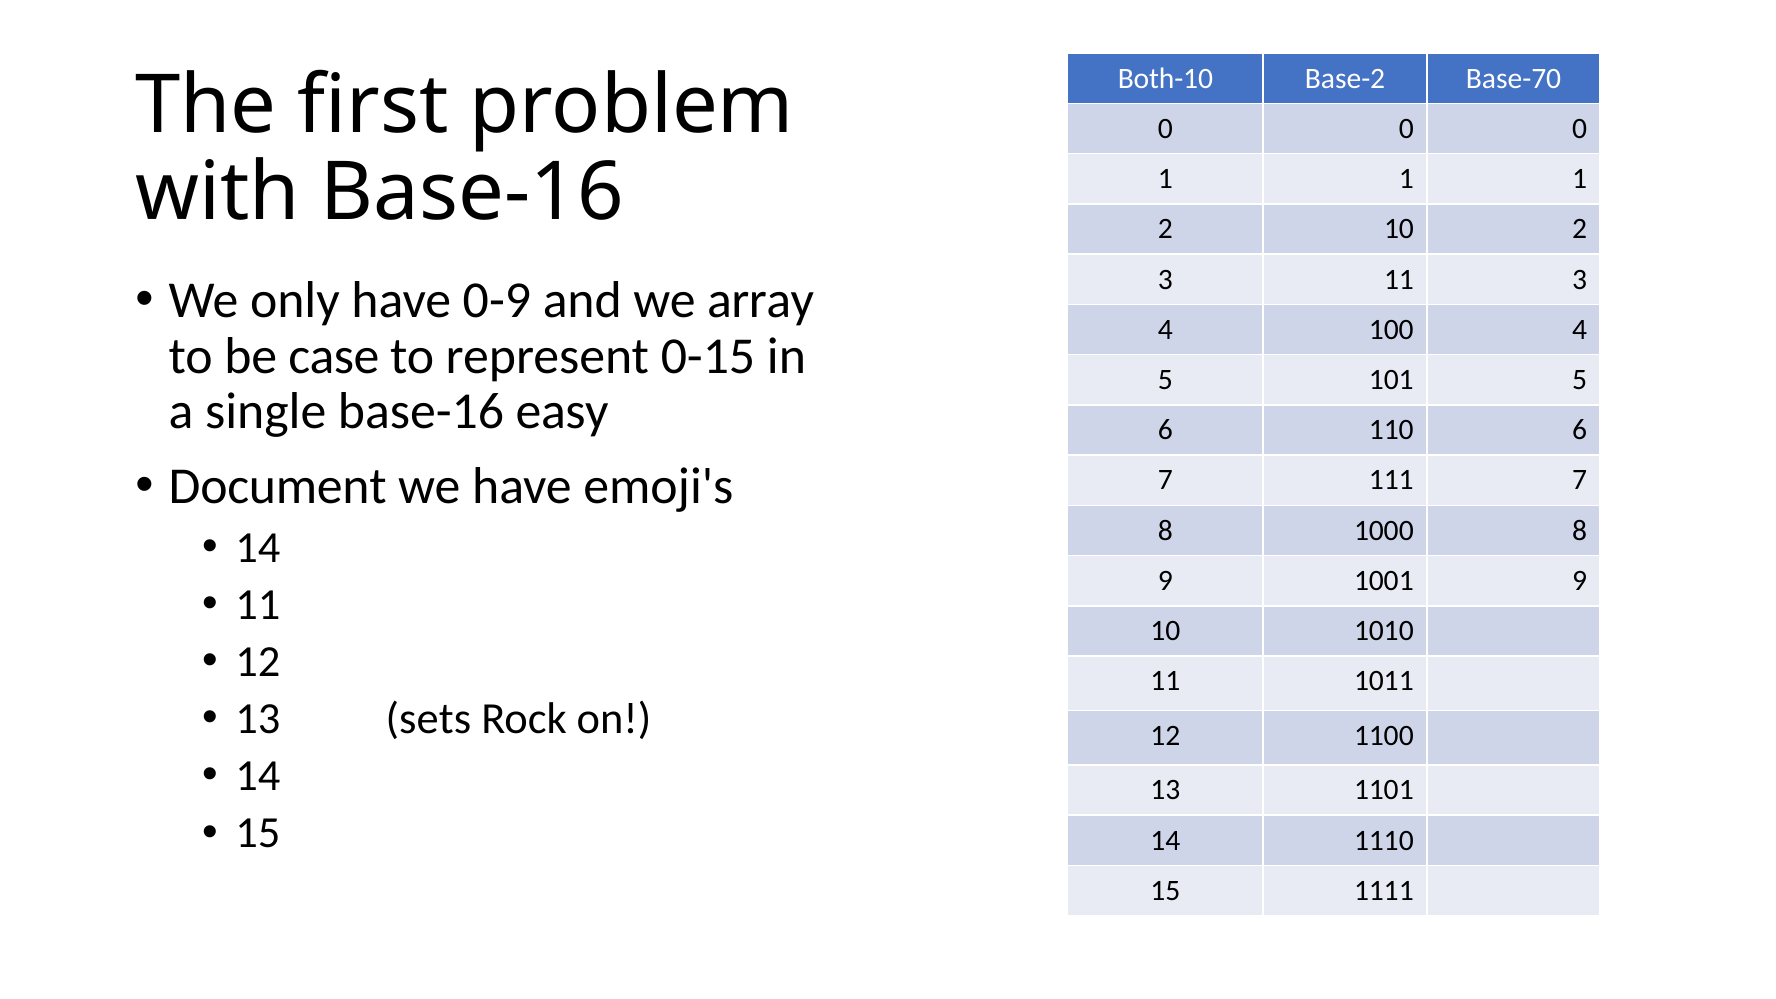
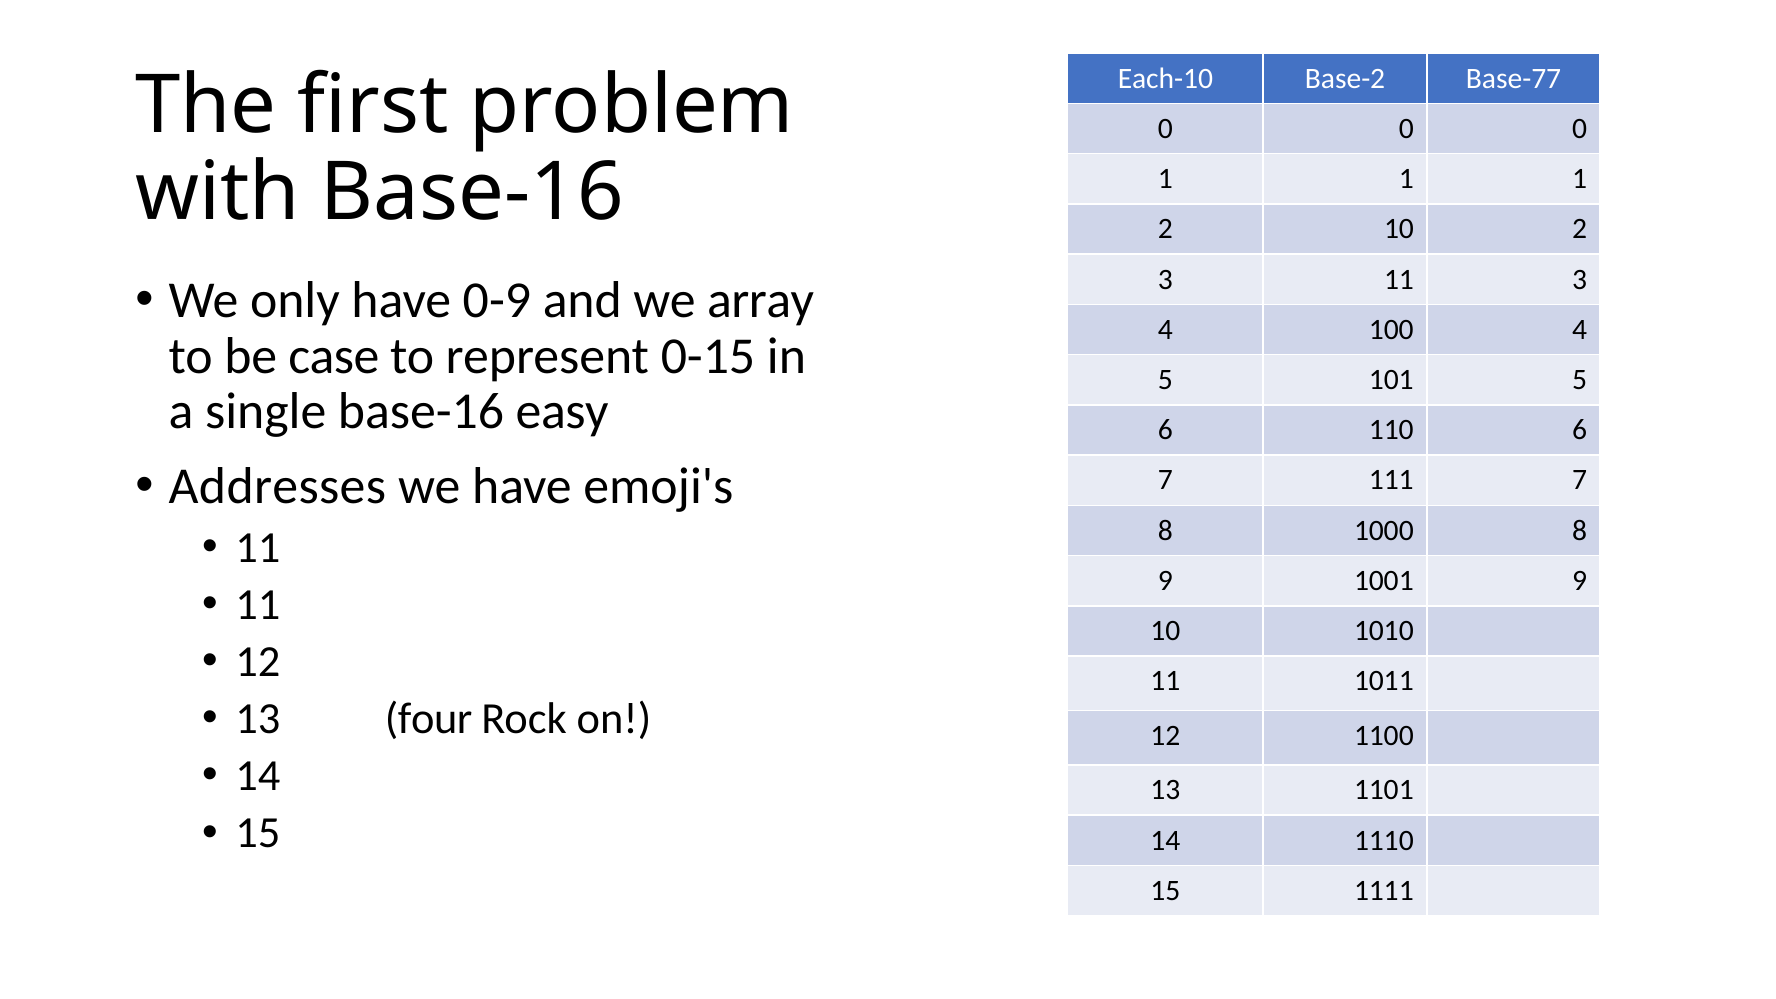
Both-10: Both-10 -> Each-10 (1165, 78)
Base-70: Base-70 -> Base-77 (1514, 78)
Document: Document -> Addresses (277, 486)
14: 14 -> 11 (258, 547)
sets: sets -> four (429, 719)
